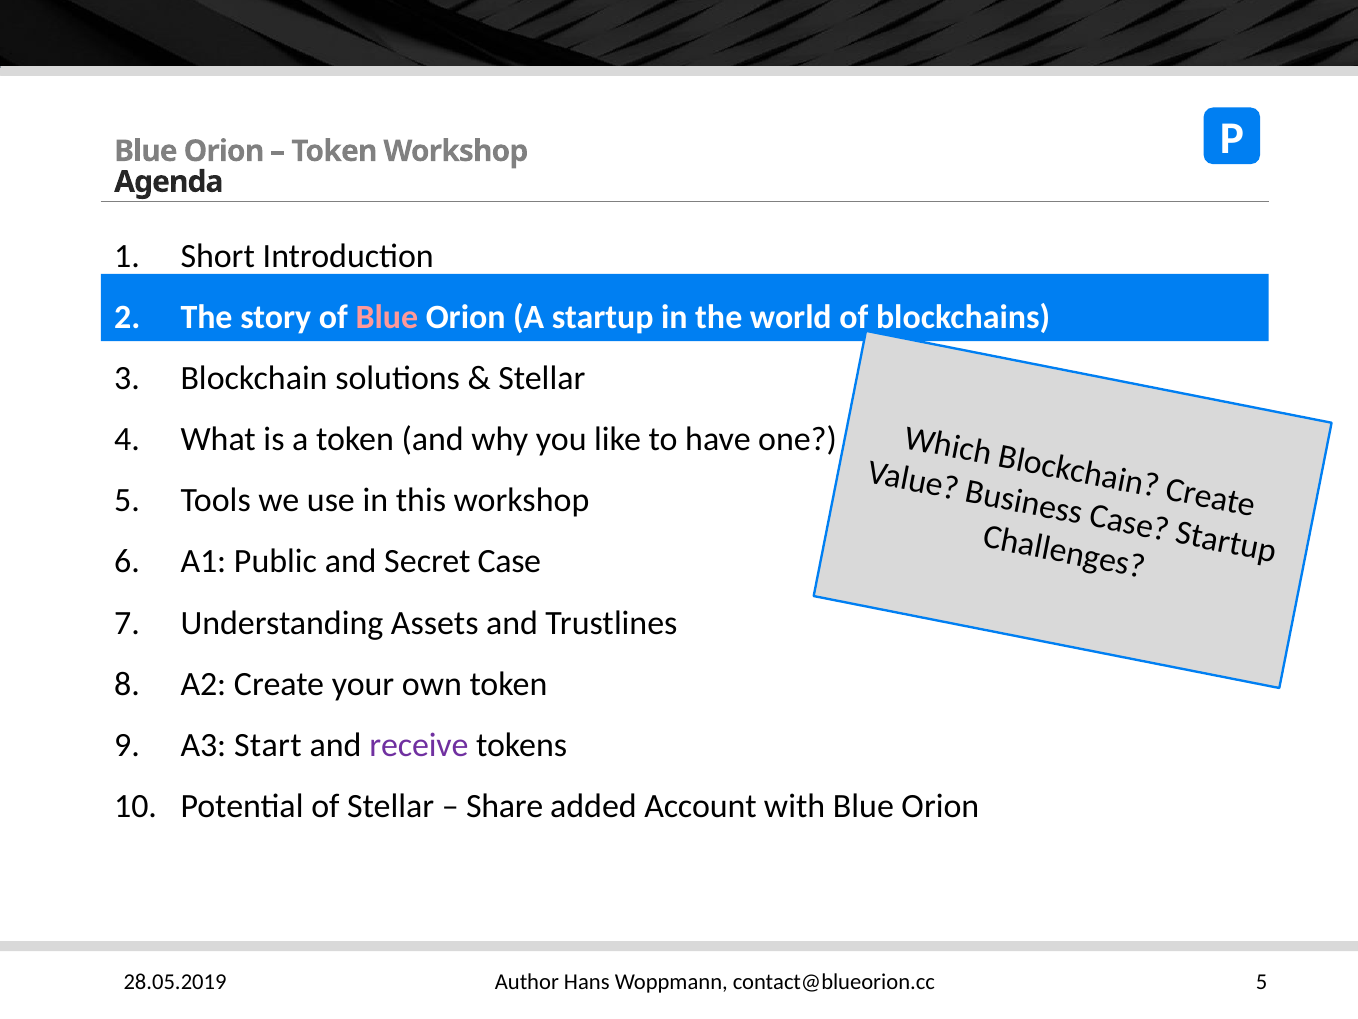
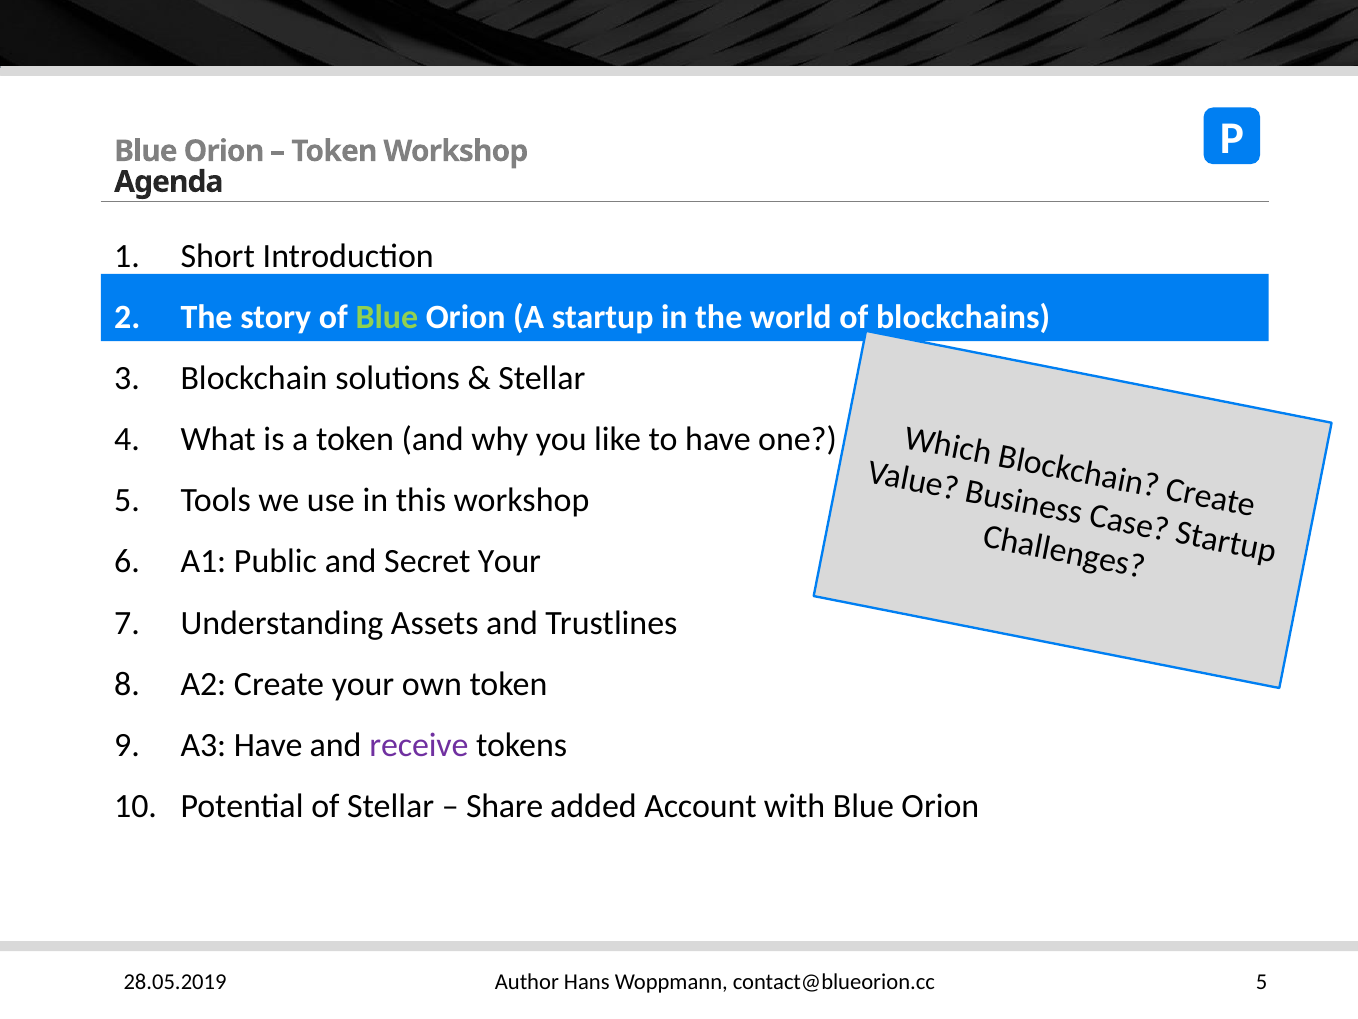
Blue colour: pink -> light green (387, 317)
Secret Case: Case -> Your (509, 561)
A3 Start: Start -> Have (268, 745)
